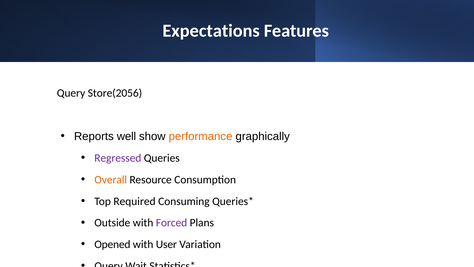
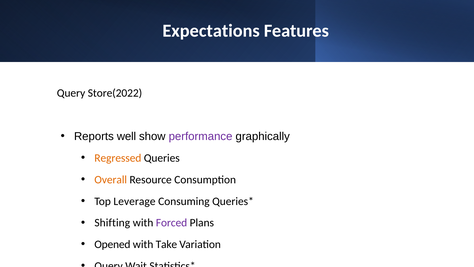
Store(2056: Store(2056 -> Store(2022 (115, 93)
performance colour: orange -> purple (201, 136)
Regressed colour: purple -> orange (118, 158)
Required: Required -> Leverage (134, 201)
Outside: Outside -> Shifting (112, 223)
User: User -> Take (166, 244)
